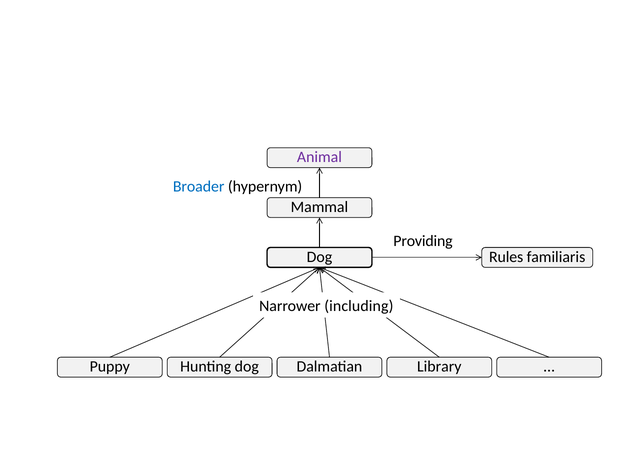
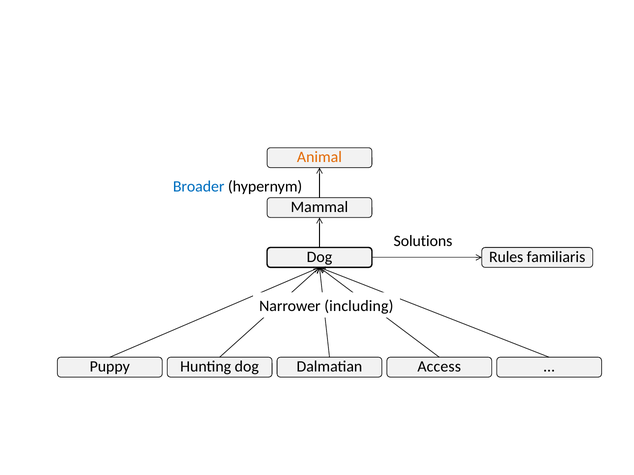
Animal colour: purple -> orange (319, 157)
Providing: Providing -> Solutions (423, 241)
Library: Library -> Access (439, 367)
